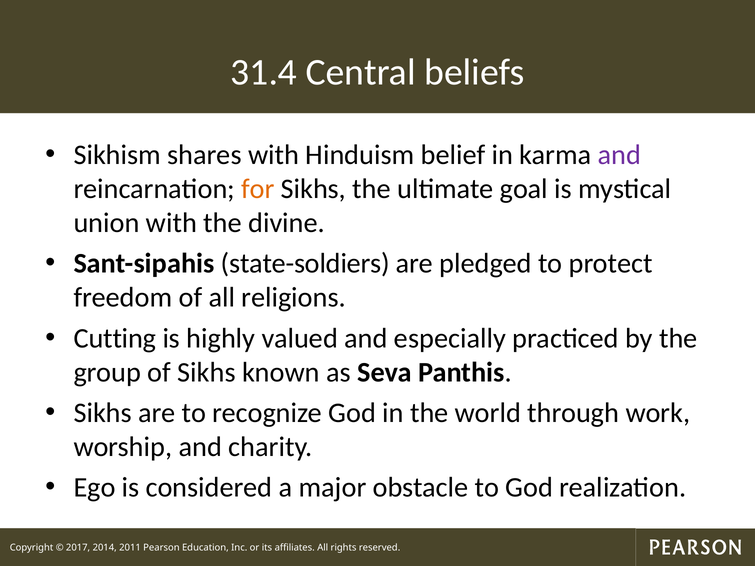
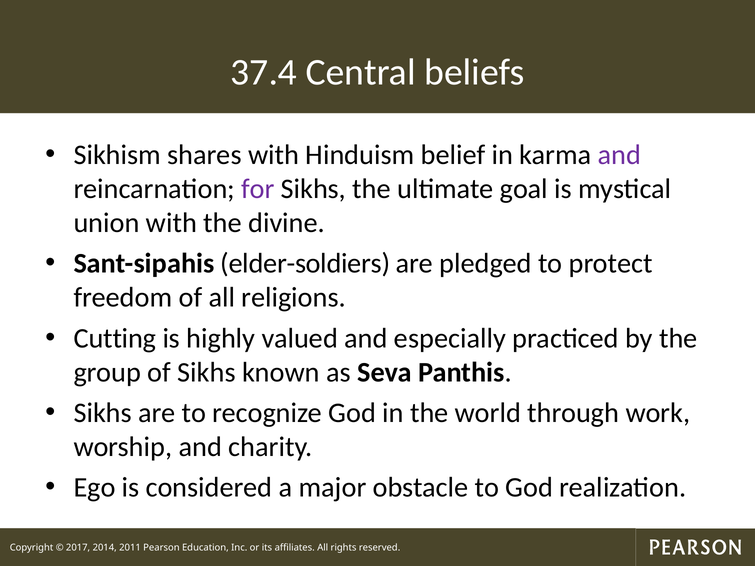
31.4: 31.4 -> 37.4 (264, 72)
for colour: orange -> purple (258, 189)
state-soldiers: state-soldiers -> elder-soldiers (305, 264)
